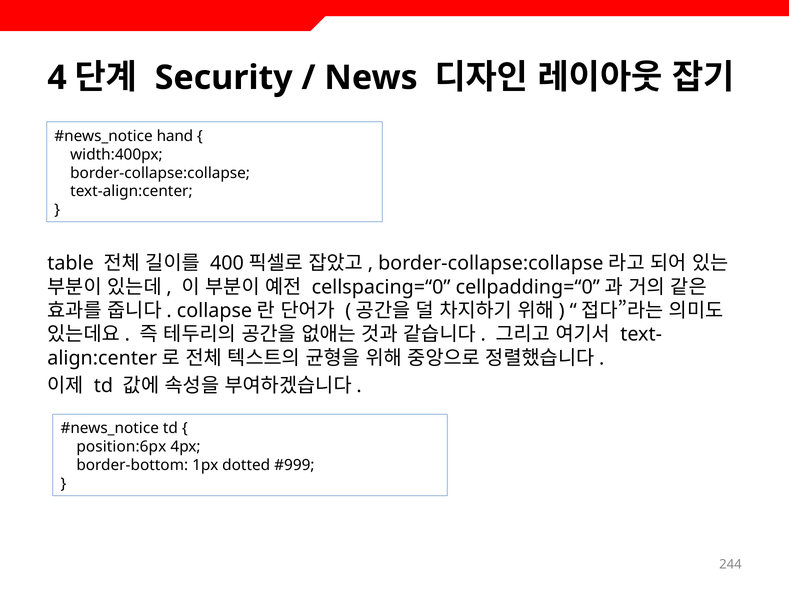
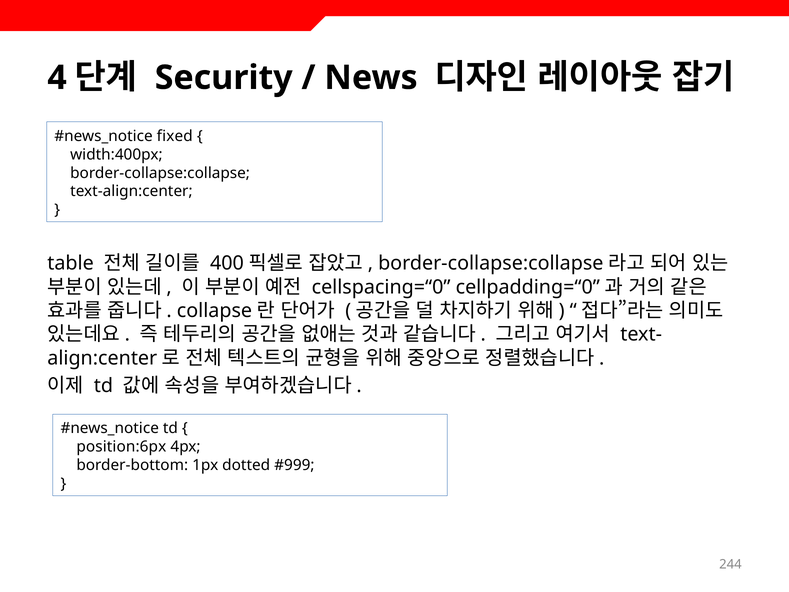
hand: hand -> fixed (175, 136)
